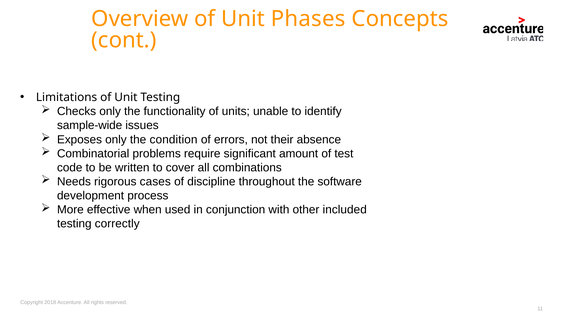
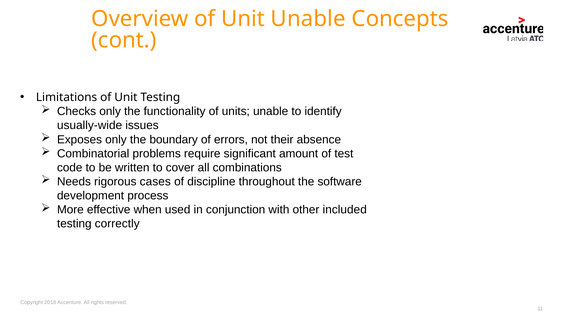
Unit Phases: Phases -> Unable (308, 19)
sample-wide: sample-wide -> usually-wide (90, 125)
condition: condition -> boundary (174, 140)
